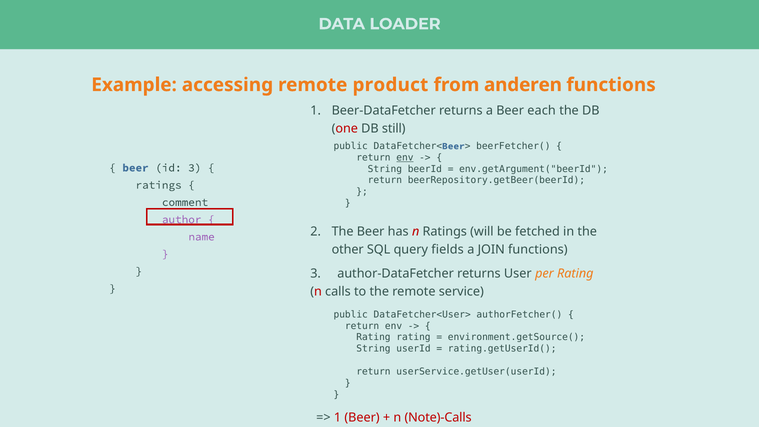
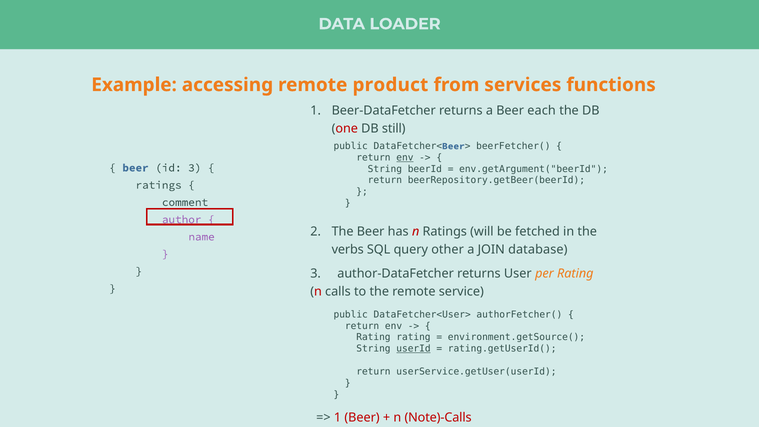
anderen: anderen -> services (523, 85)
other: other -> verbs (348, 250)
fields: fields -> other (448, 250)
JOIN functions: functions -> database (538, 250)
userId underline: none -> present (413, 349)
